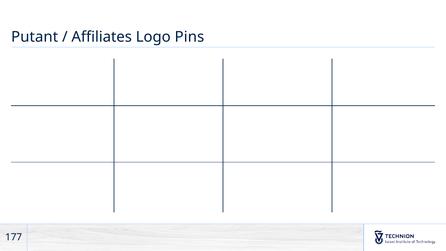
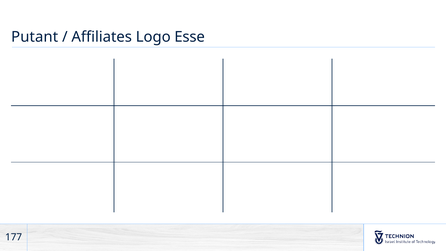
Pins: Pins -> Esse (190, 37)
